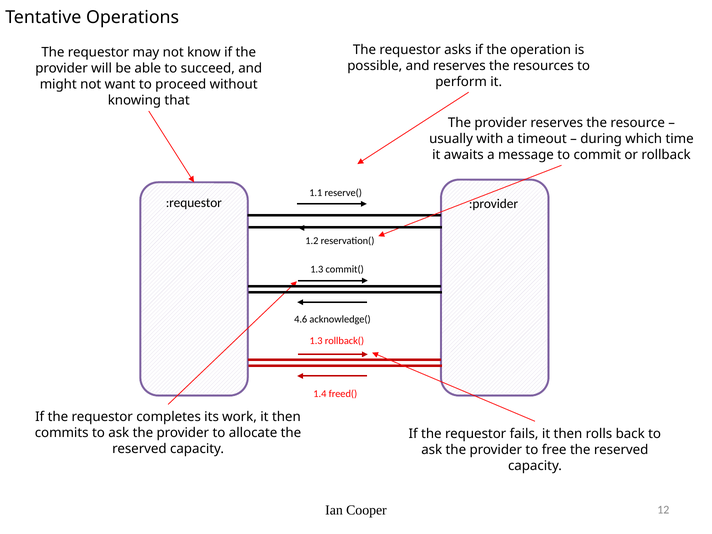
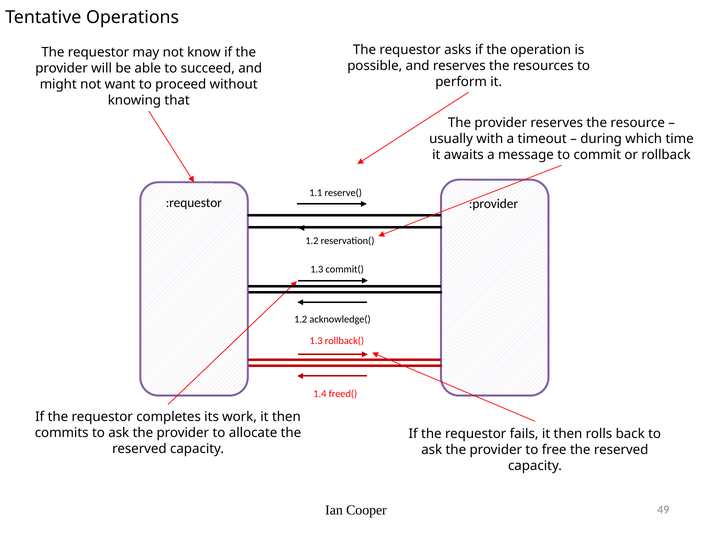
4.6: 4.6 -> 1.2 (301, 319)
12: 12 -> 49 (663, 510)
